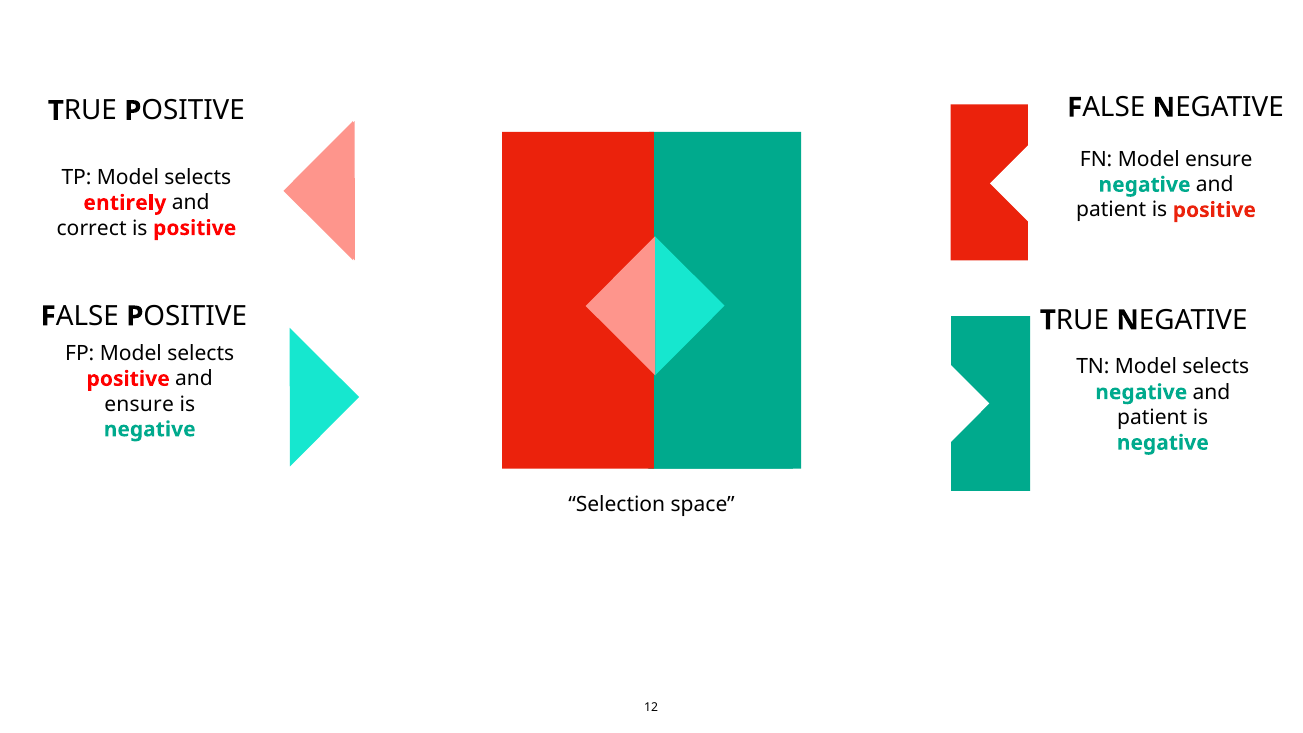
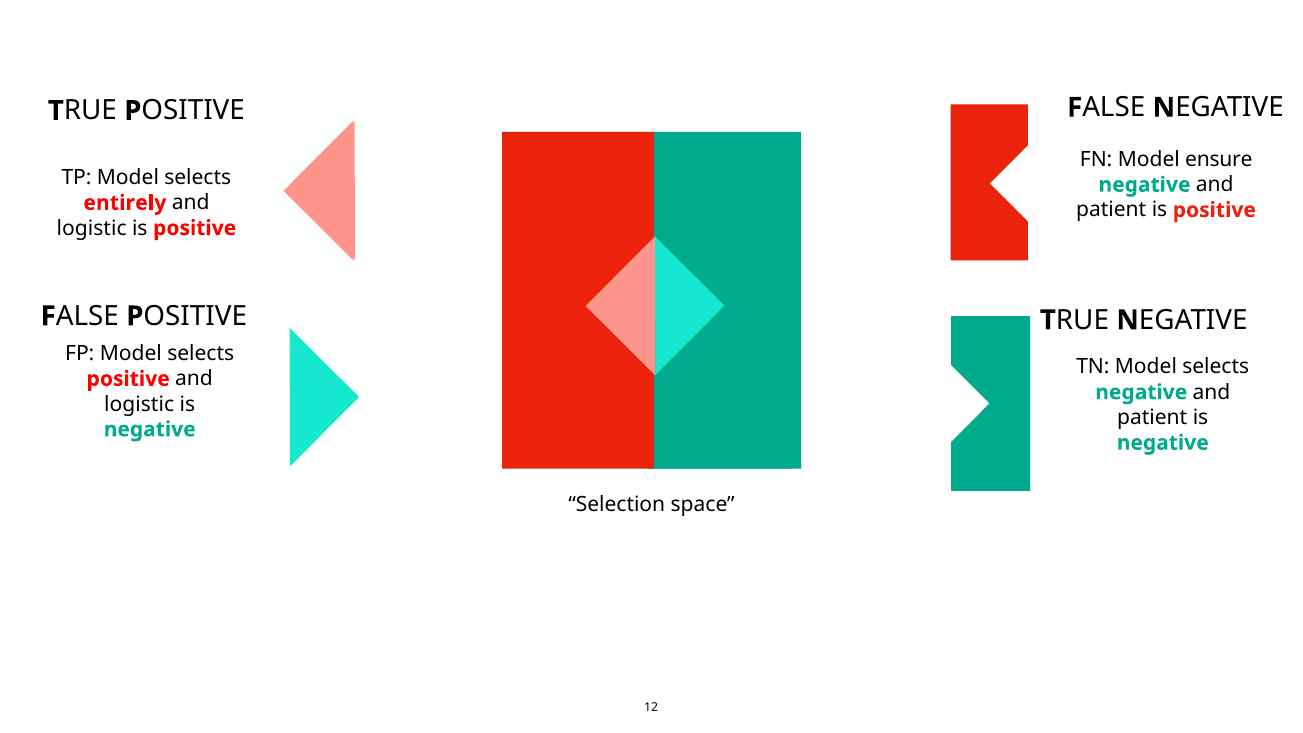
correct: correct -> logistic (92, 228)
ensure: ensure -> logistic (139, 404)
